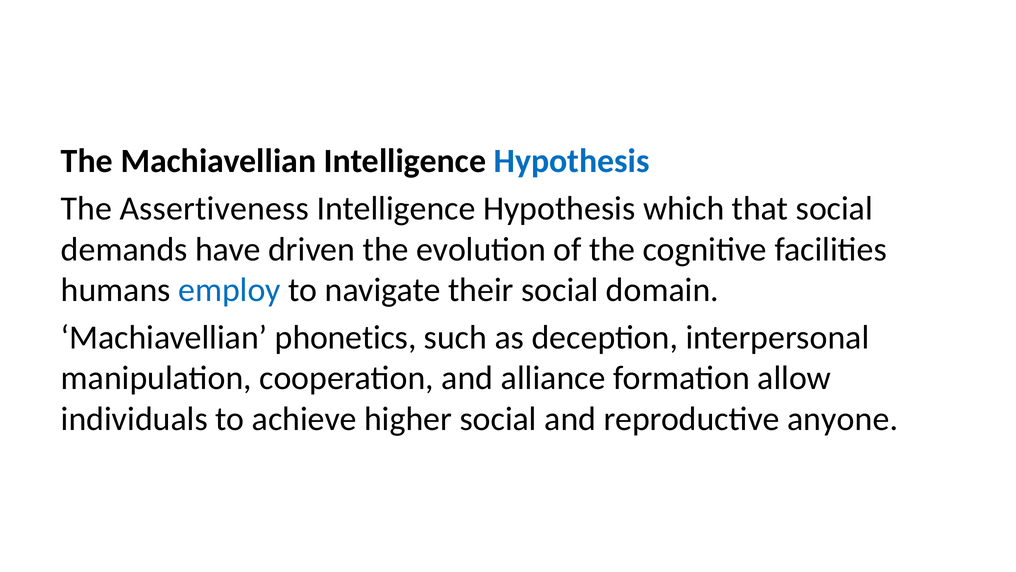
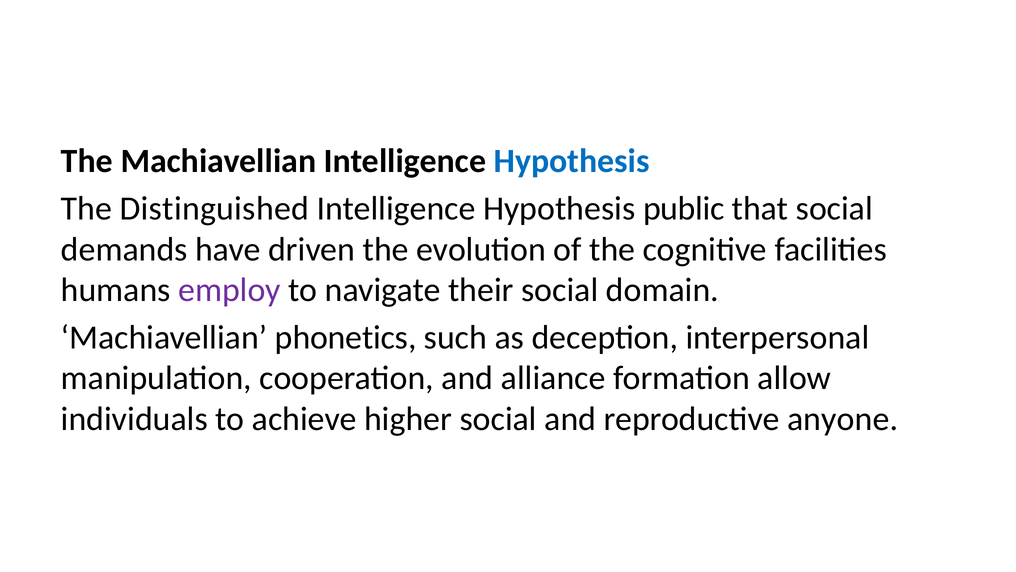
Assertiveness: Assertiveness -> Distinguished (214, 209)
which: which -> public (684, 209)
employ colour: blue -> purple (230, 290)
